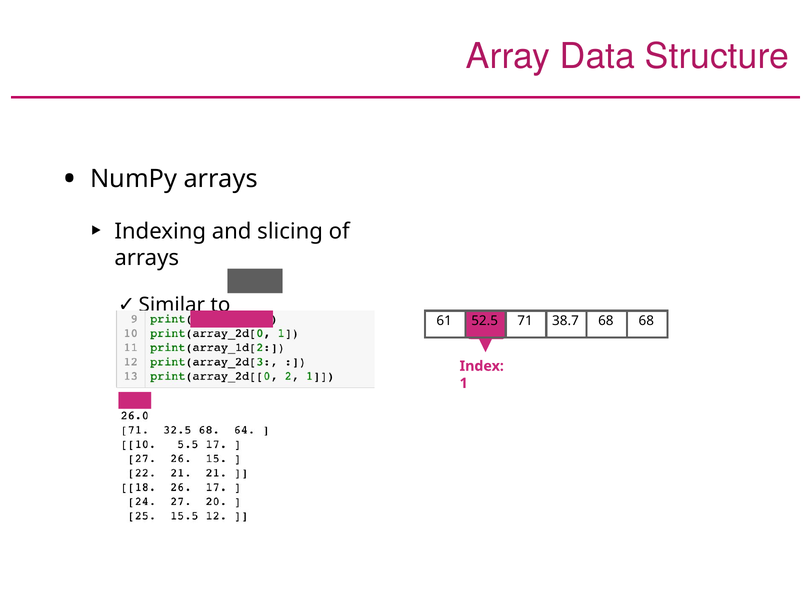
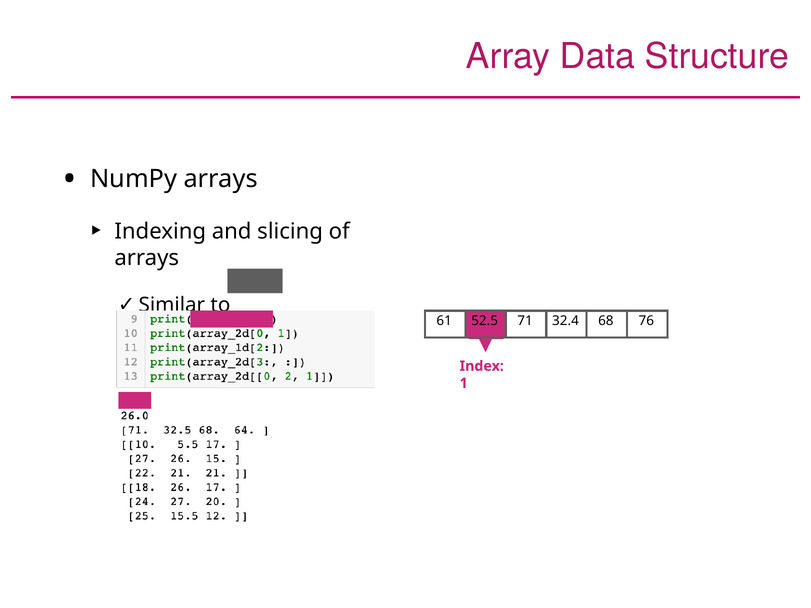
38.7: 38.7 -> 32.4 (565, 321)
68 68: 68 -> 76 (646, 321)
